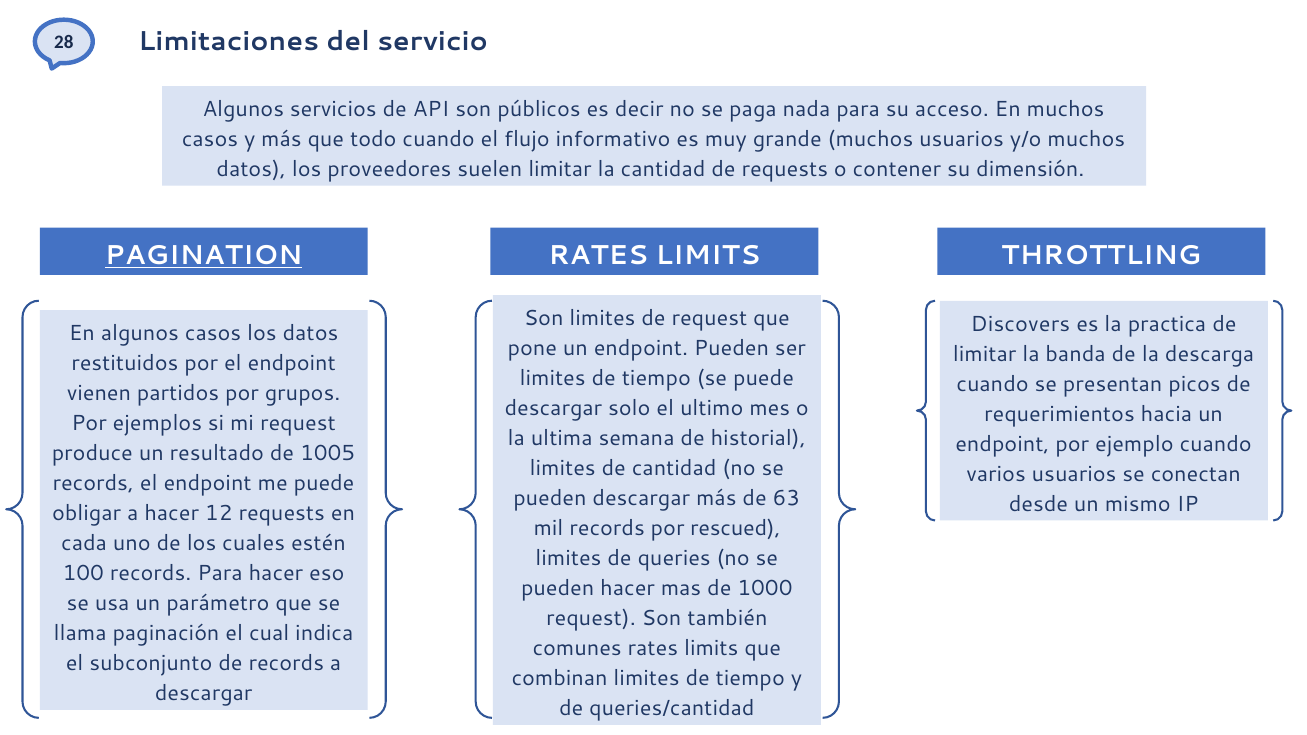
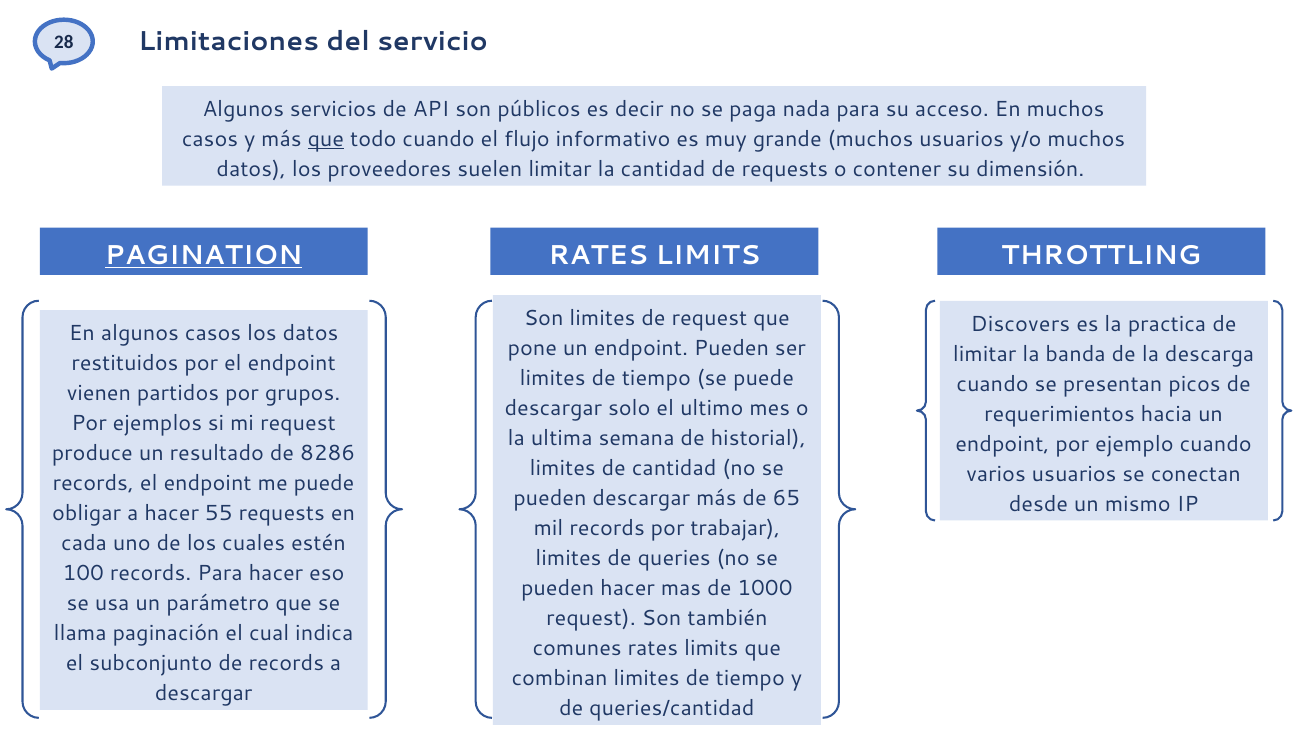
que underline: none -> present (326, 139)
1005: 1005 -> 8286 (328, 454)
63: 63 -> 65 (786, 499)
12: 12 -> 55 (219, 514)
rescued: rescued -> trabajar (735, 529)
